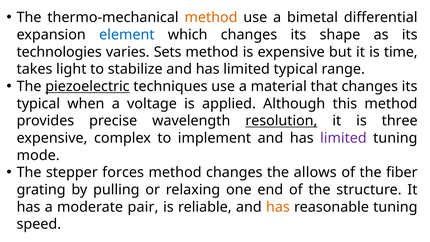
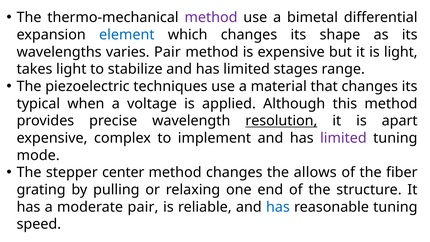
method colour: orange -> purple (211, 18)
technologies: technologies -> wavelengths (59, 52)
varies Sets: Sets -> Pair (167, 52)
is time: time -> light (401, 52)
limited typical: typical -> stages (296, 69)
piezoelectric underline: present -> none (87, 86)
three: three -> apart (400, 121)
forces: forces -> center (123, 172)
has colour: orange -> blue (278, 207)
